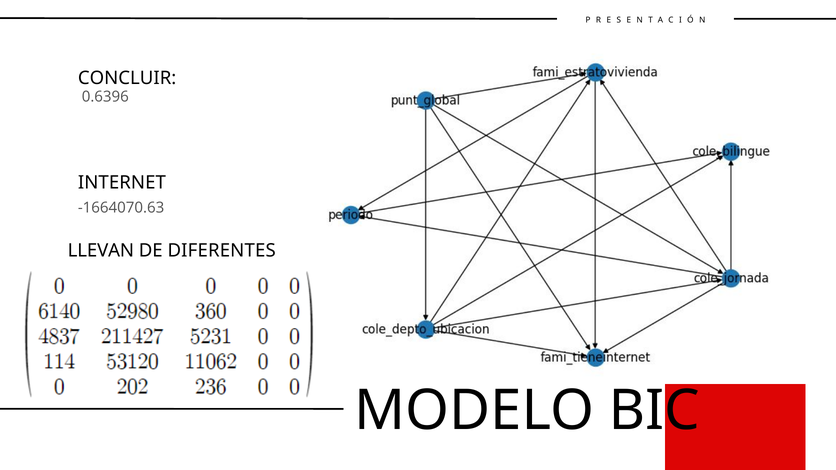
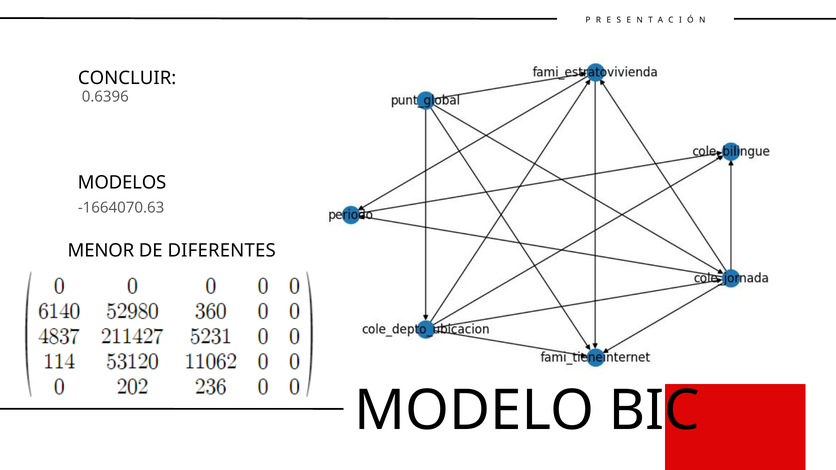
INTERNET: INTERNET -> MODELOS (122, 183)
LLEVAN: LLEVAN -> MENOR (101, 251)
